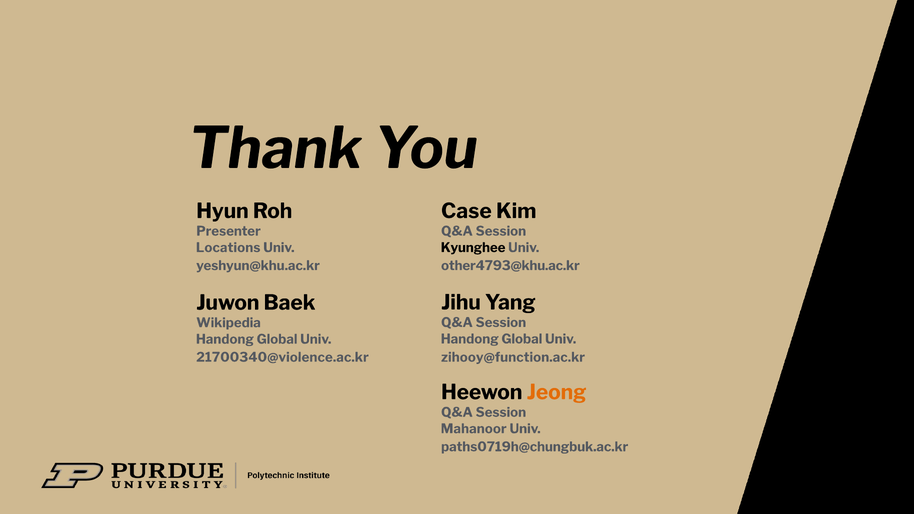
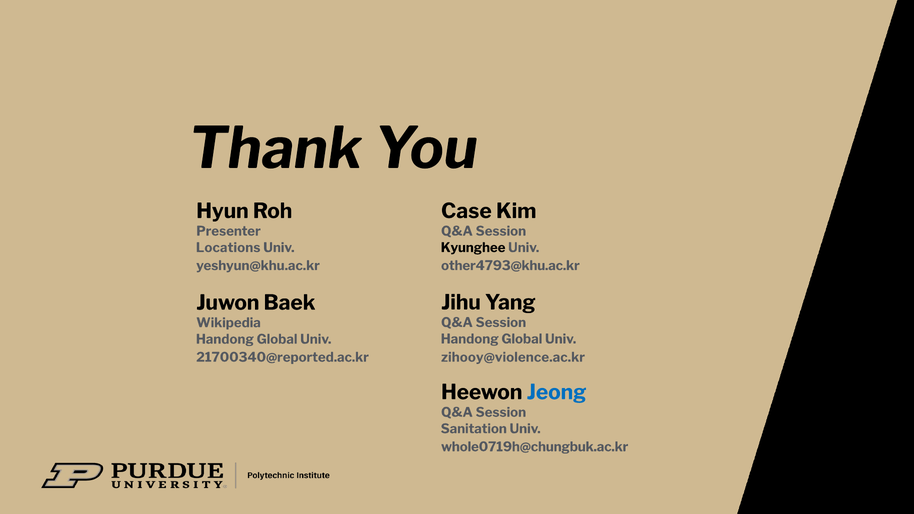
21700340@violence.ac.kr: 21700340@violence.ac.kr -> 21700340@reported.ac.kr (283, 357)
zihooy@function.ac.kr: zihooy@function.ac.kr -> zihooy@violence.ac.kr (513, 357)
Jeong colour: orange -> blue (556, 392)
Mahanoor: Mahanoor -> Sanitation (474, 429)
paths0719h@chungbuk.ac.kr: paths0719h@chungbuk.ac.kr -> whole0719h@chungbuk.ac.kr (535, 447)
